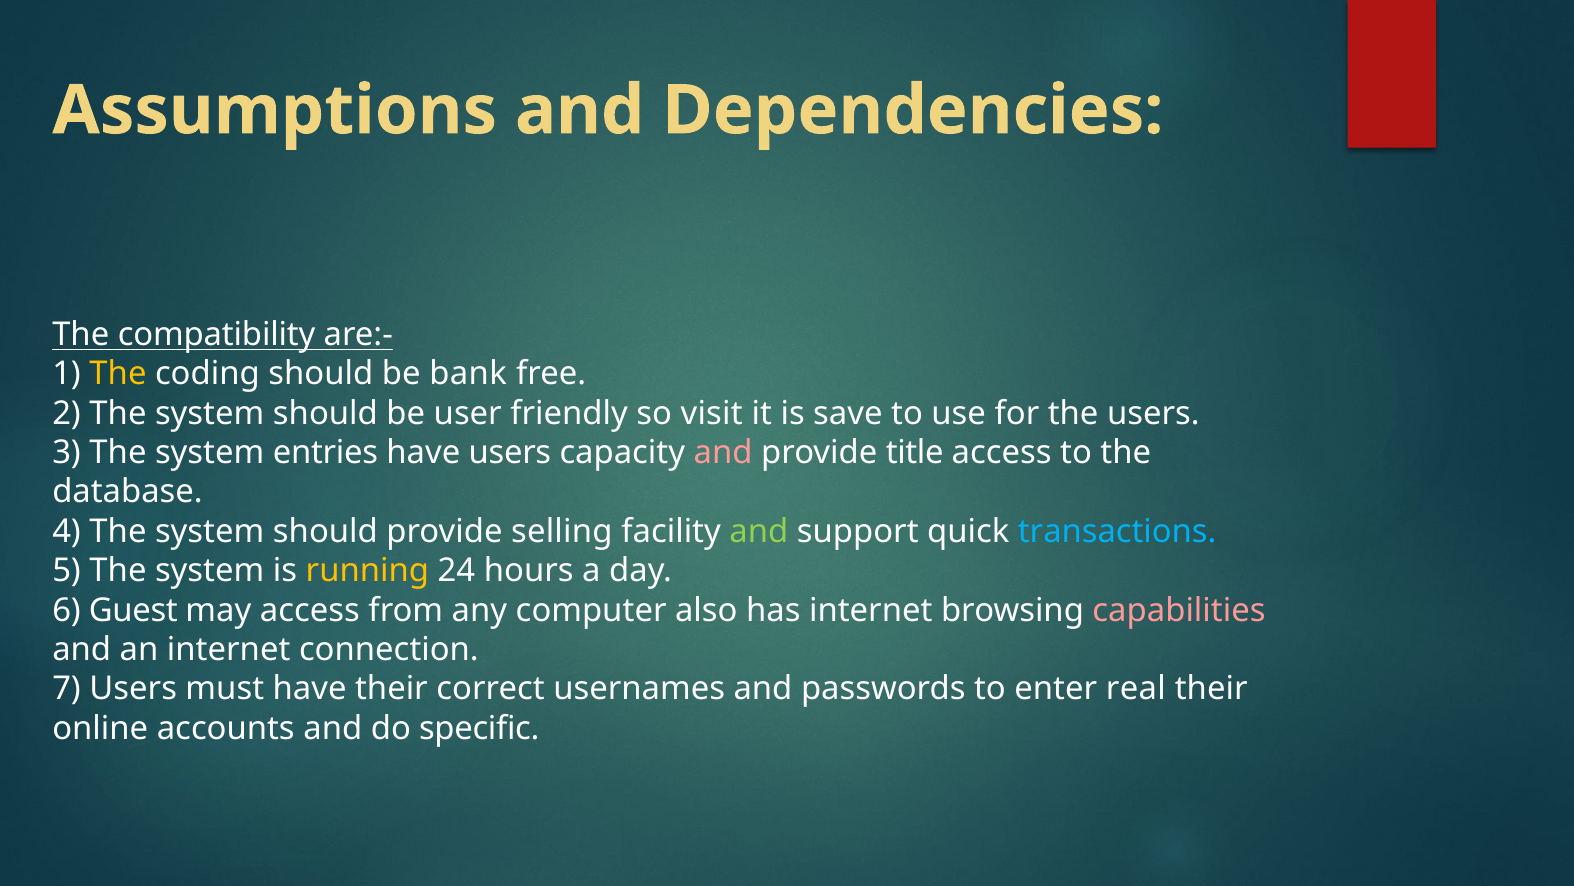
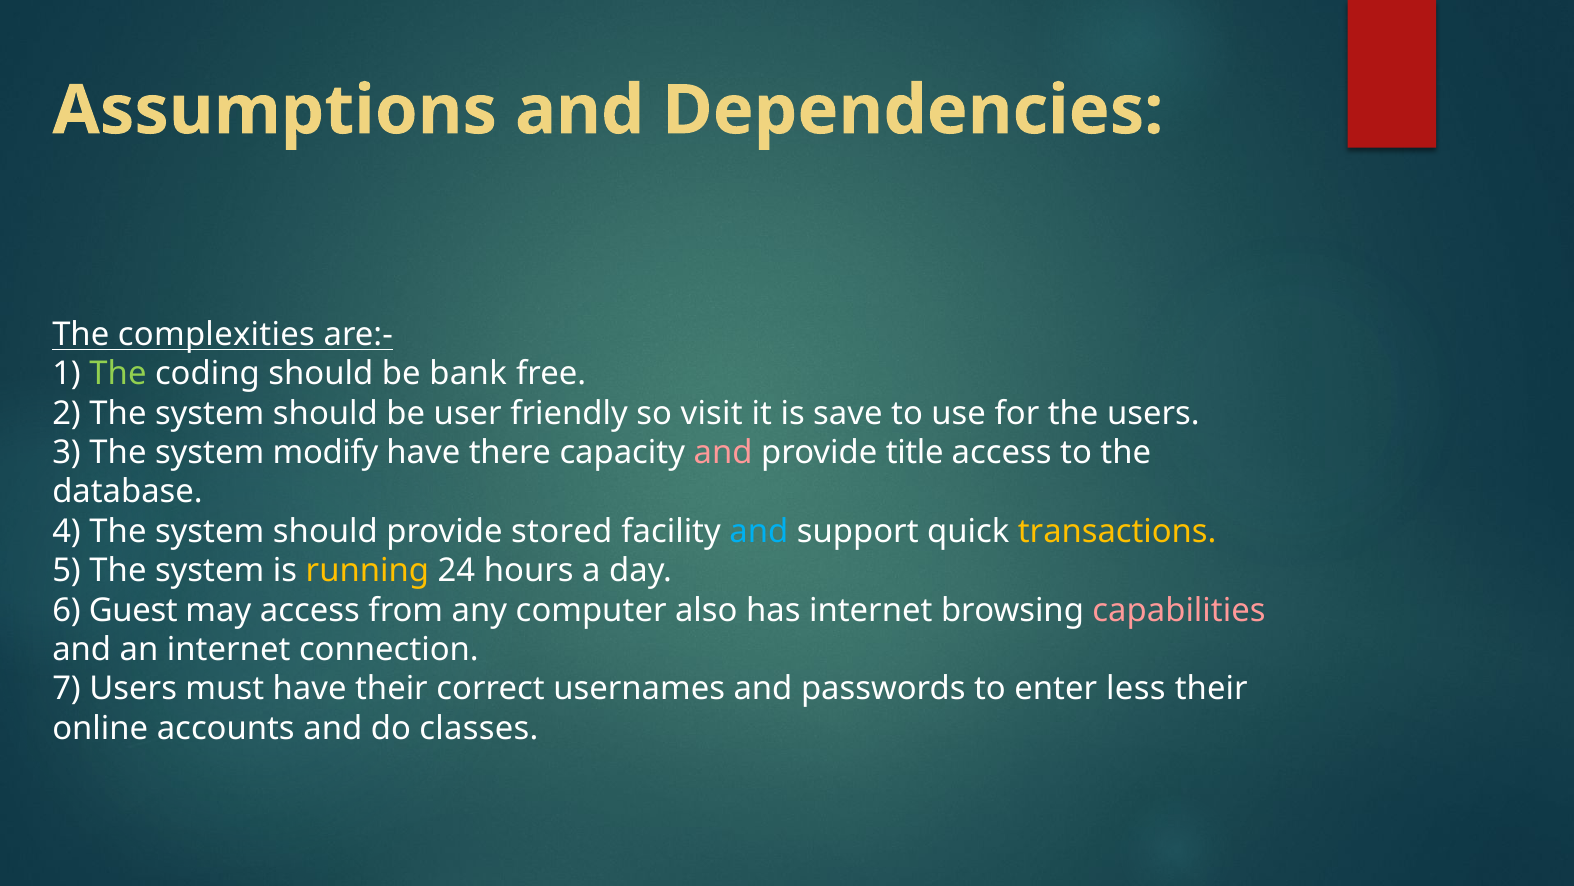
compatibility: compatibility -> complexities (216, 334)
The colour: yellow -> light green (118, 374)
entries: entries -> modify (326, 452)
have users: users -> there (510, 452)
selling: selling -> stored (562, 531)
and colour: light green -> light blue (759, 531)
transactions colour: light blue -> yellow (1117, 531)
real: real -> less (1136, 689)
specific: specific -> classes (479, 728)
